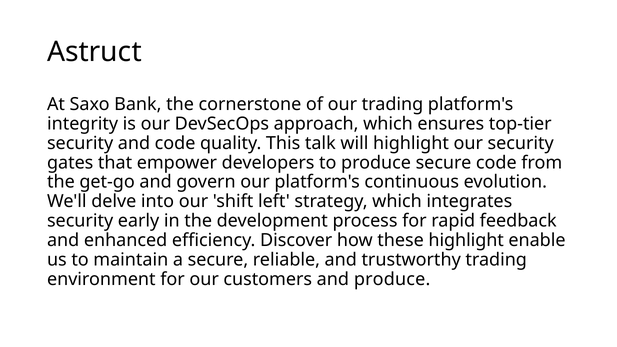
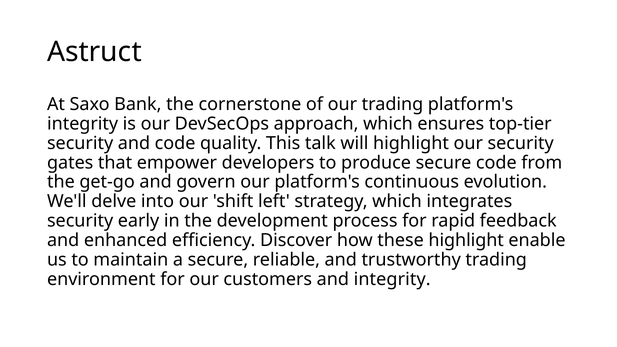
and produce: produce -> integrity (392, 279)
